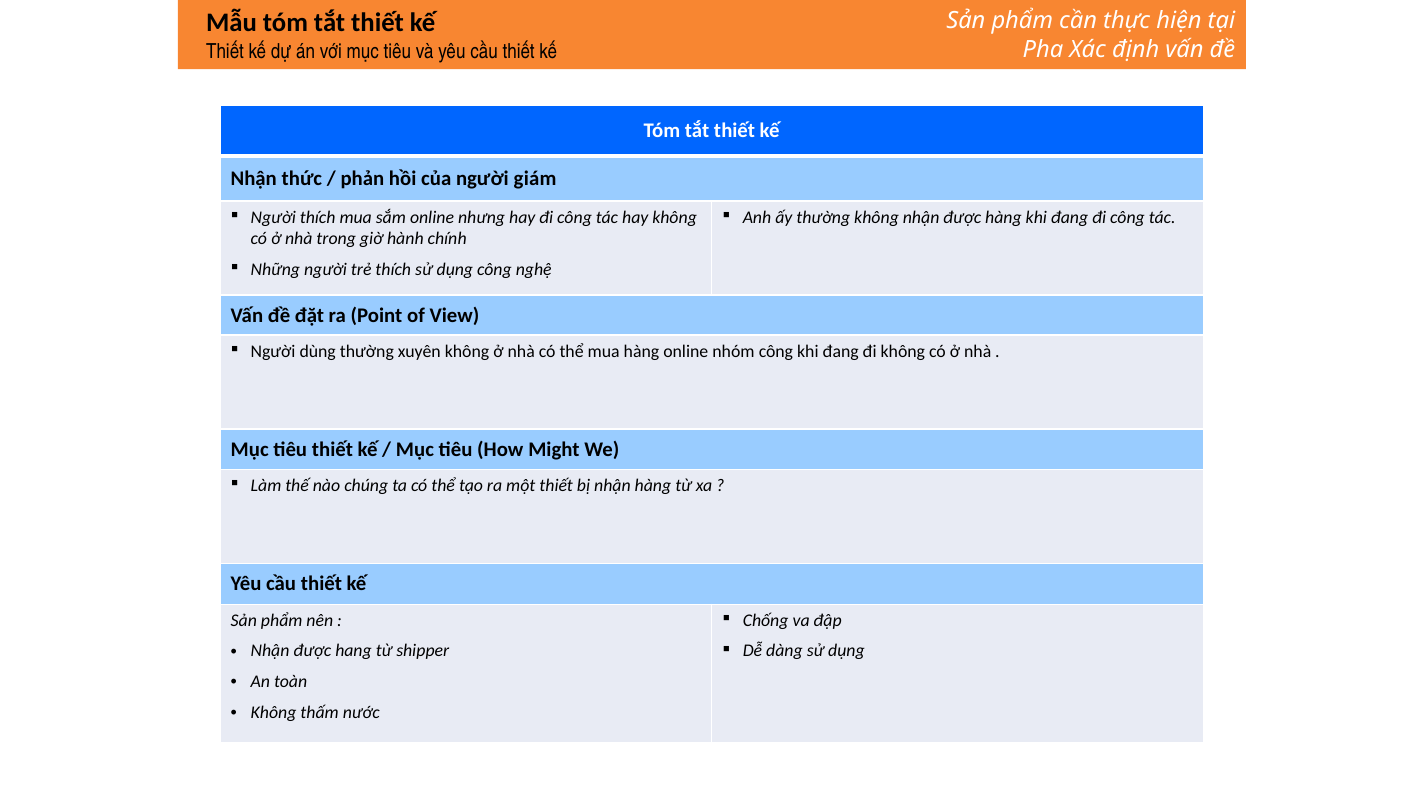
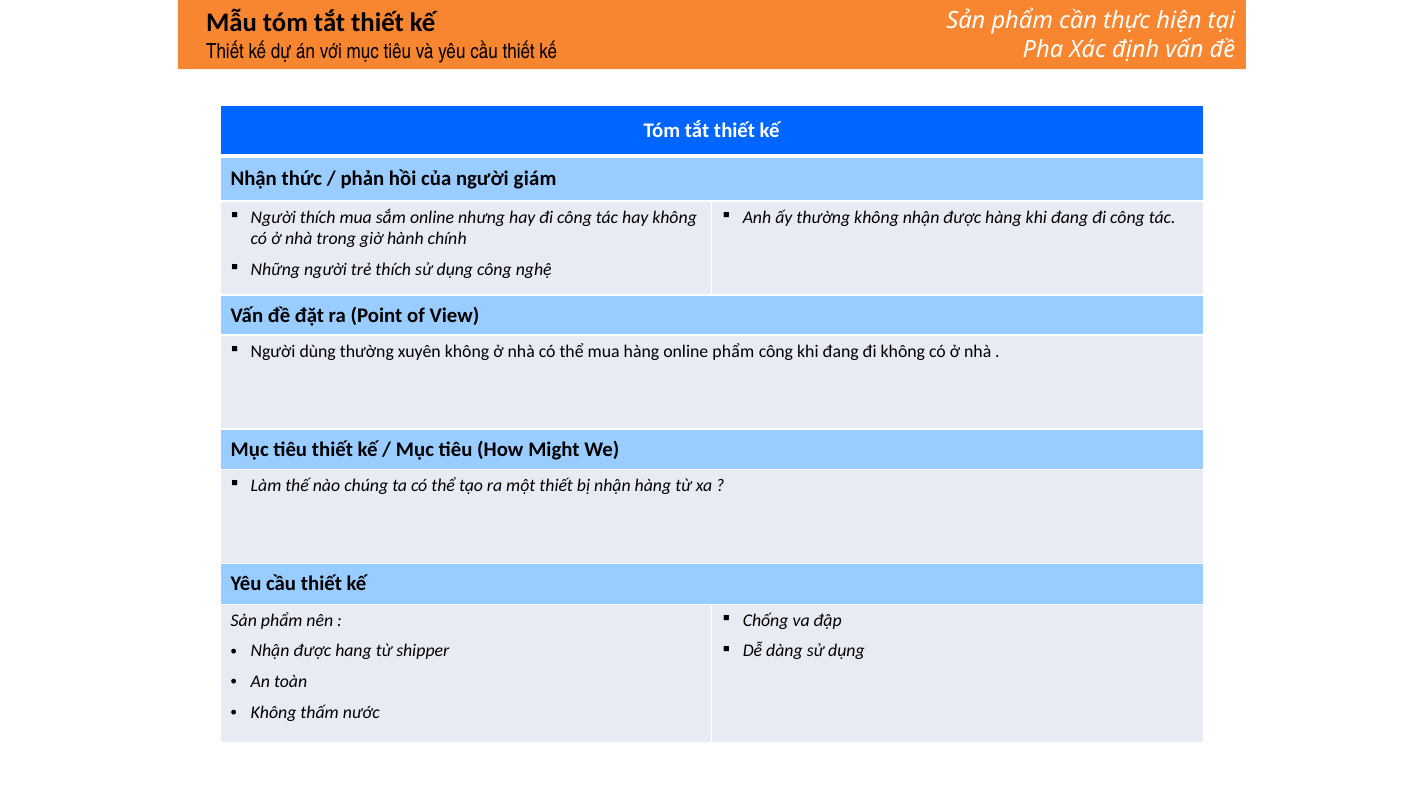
online nhóm: nhóm -> phẩm (733, 351)
